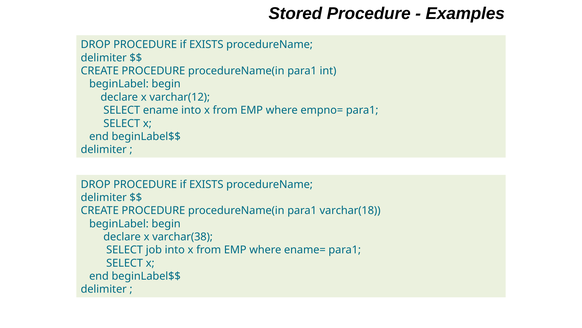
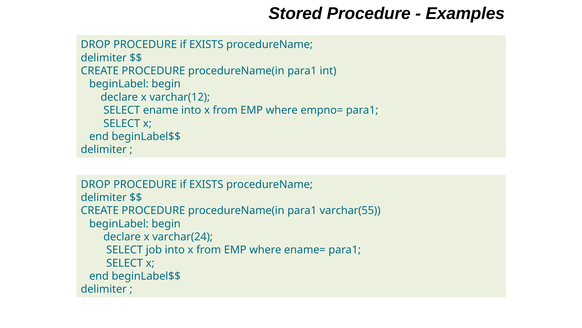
varchar(18: varchar(18 -> varchar(55 (350, 210)
varchar(38: varchar(38 -> varchar(24 (183, 236)
